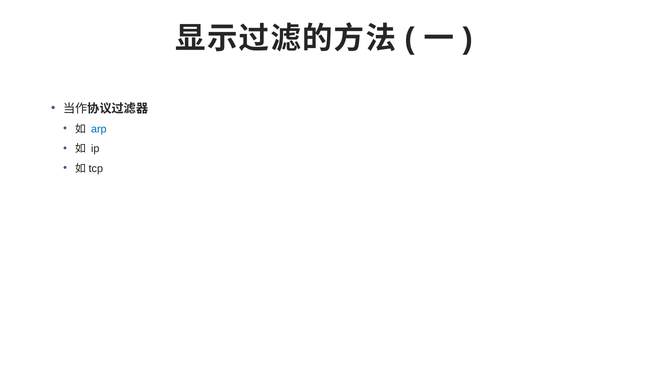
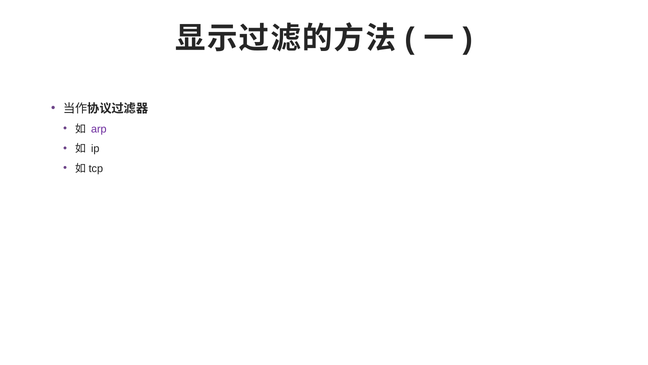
arp colour: blue -> purple (99, 129)
